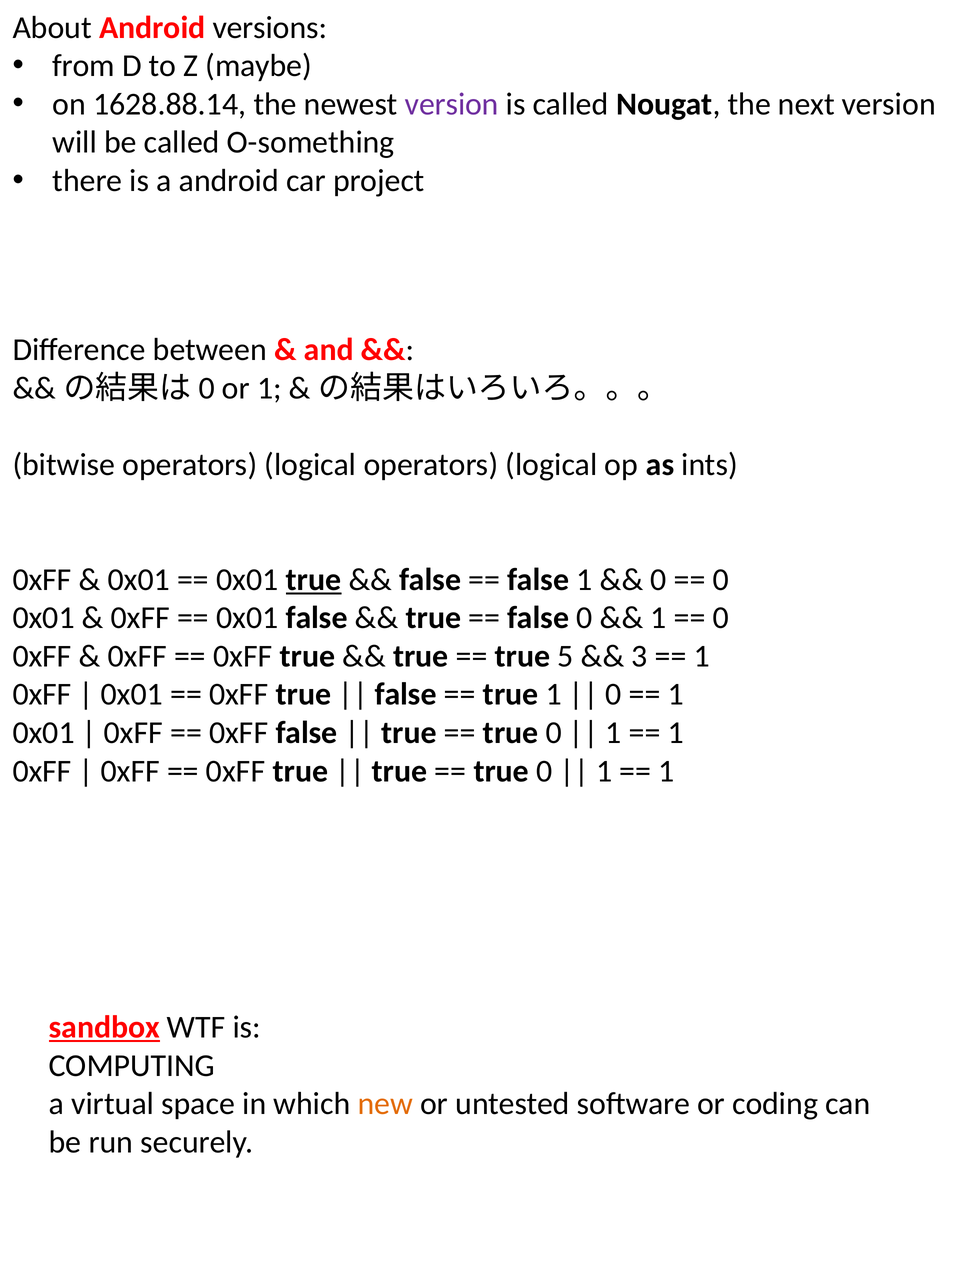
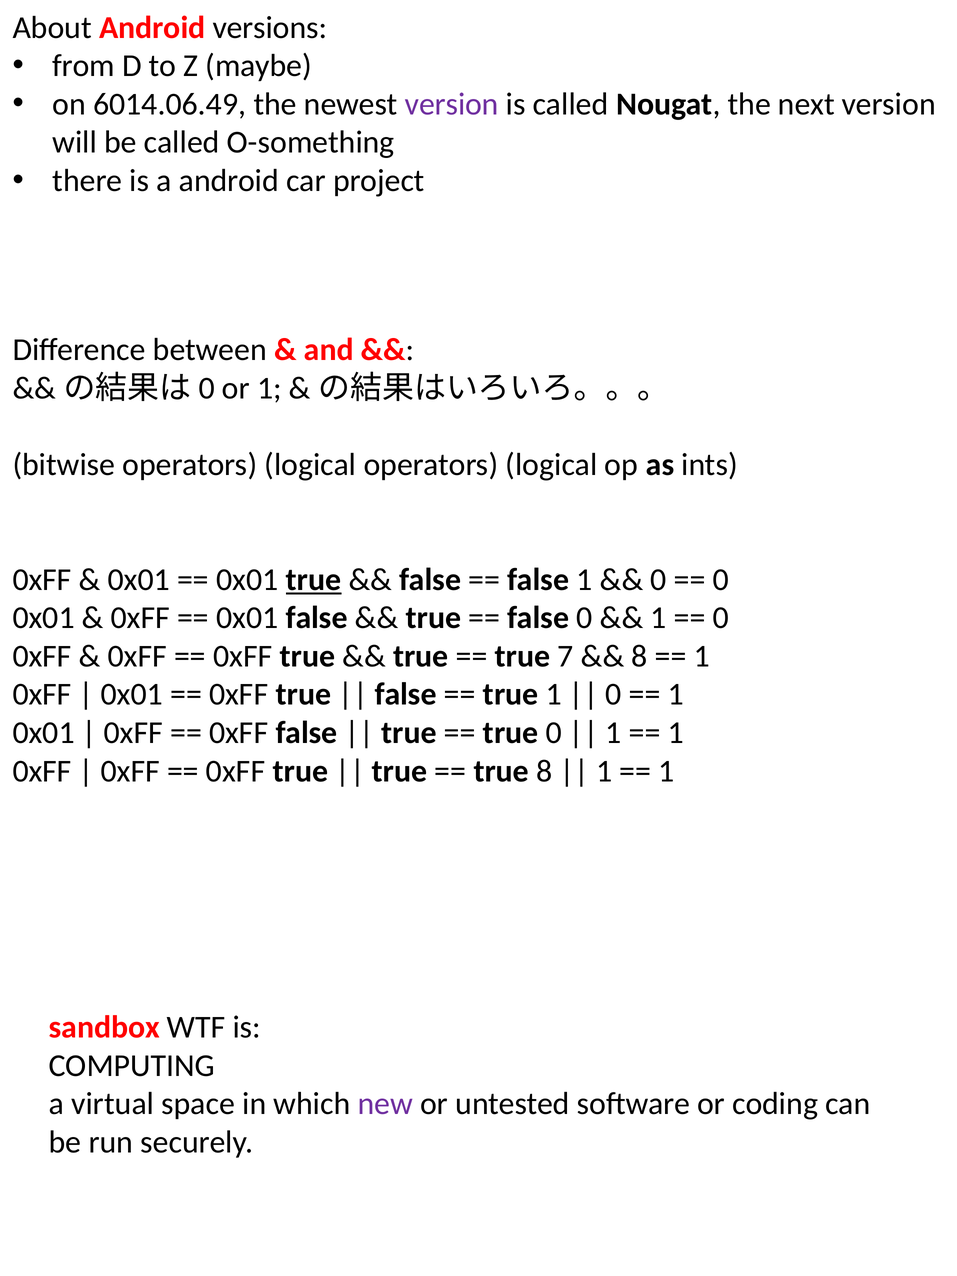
1628.88.14: 1628.88.14 -> 6014.06.49 (170, 104)
5: 5 -> 7 (565, 656)
3: 3 -> 8 (640, 656)
0: 0 -> 8 (544, 771)
sandbox underline: present -> none (104, 1027)
new colour: orange -> purple (385, 1104)
